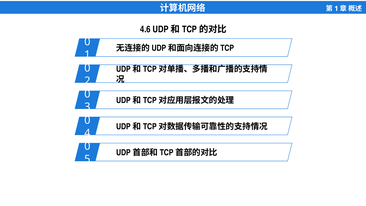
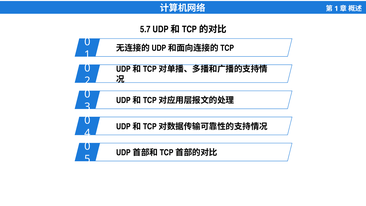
4.6: 4.6 -> 5.7 (145, 29)
